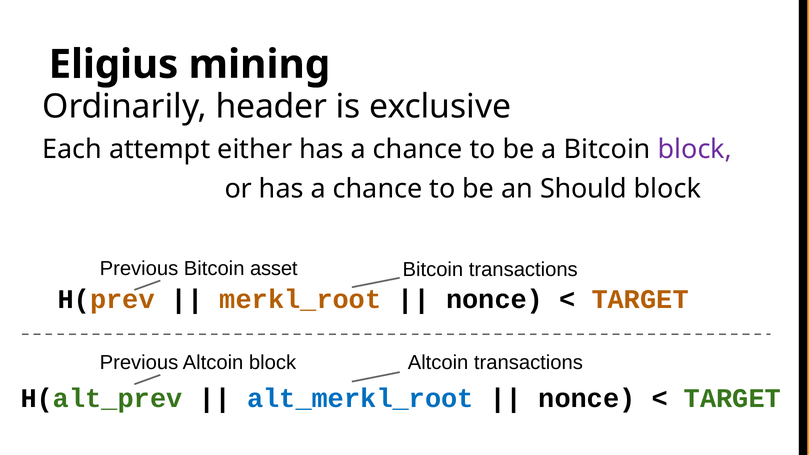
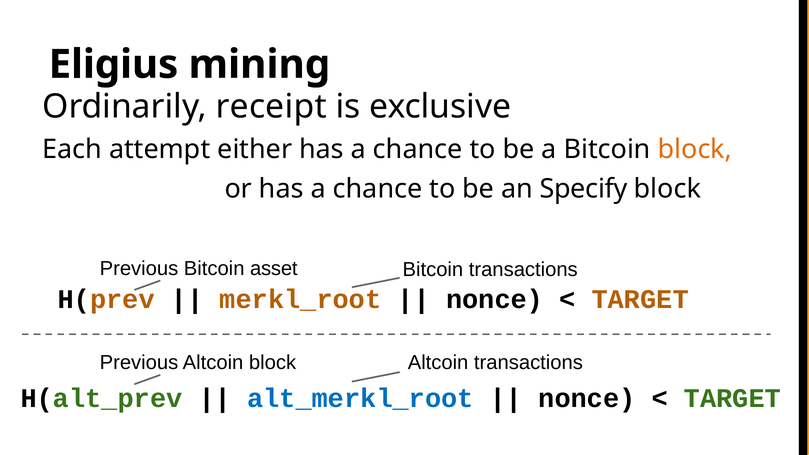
header: header -> receipt (271, 107)
block colour: purple -> orange (695, 150)
Should: Should -> Specify (584, 189)
